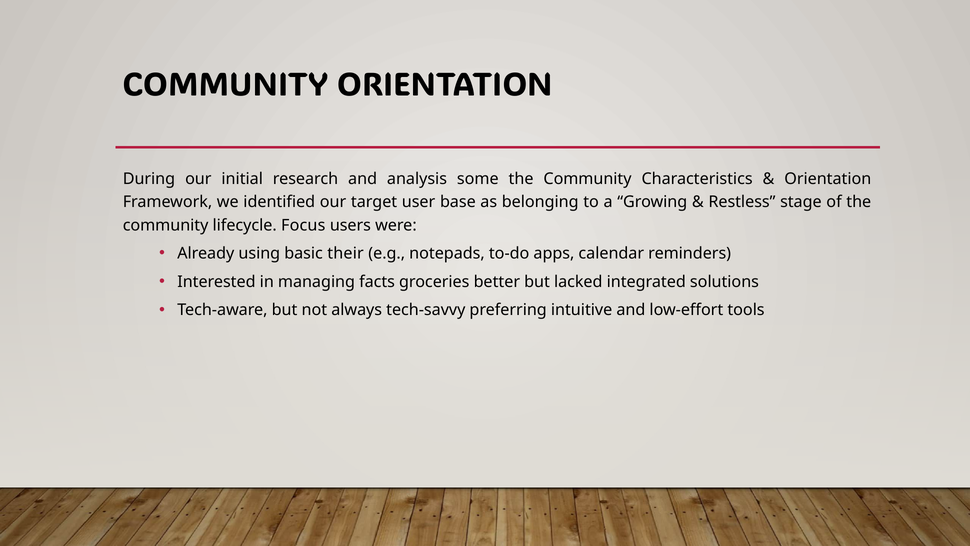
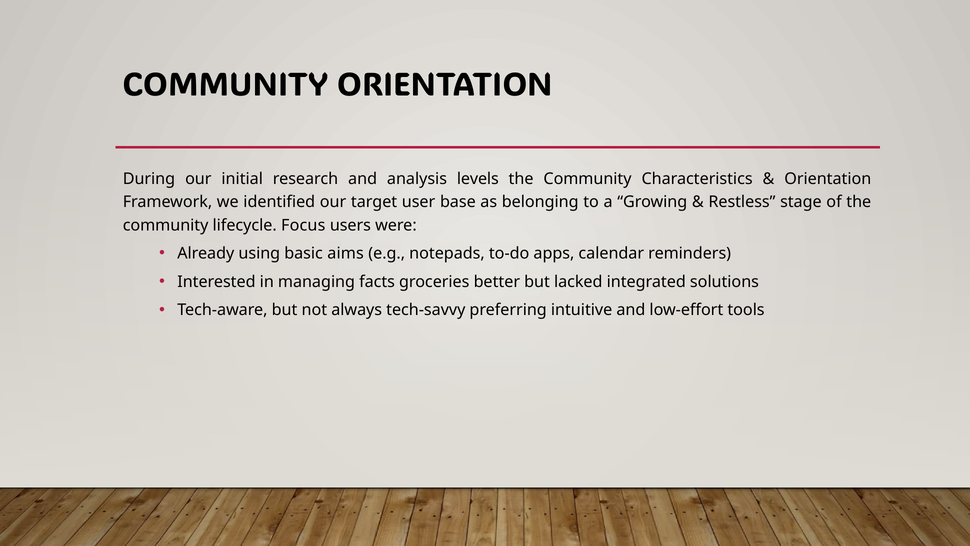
some: some -> levels (478, 179)
their: their -> aims (346, 253)
